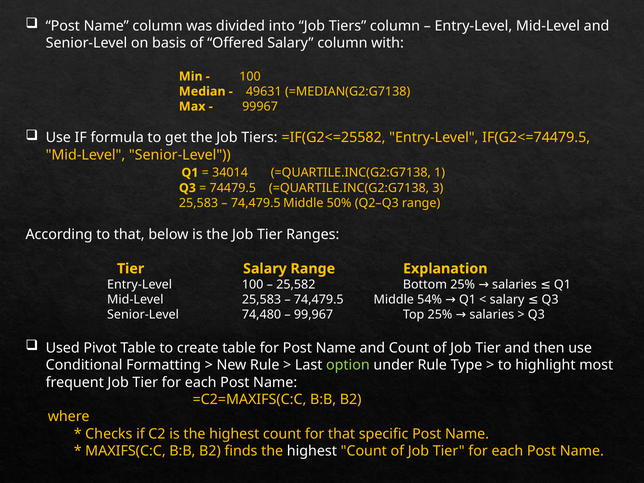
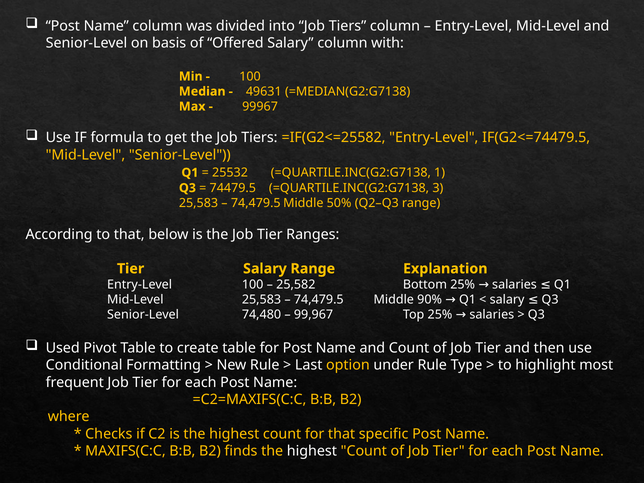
34014: 34014 -> 25532 (230, 173)
54%: 54% -> 90% (430, 300)
option colour: light green -> yellow (348, 365)
